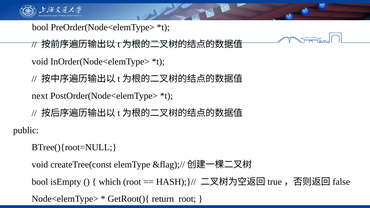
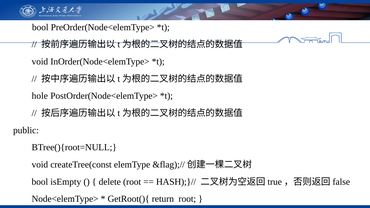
next: next -> hole (40, 96)
which: which -> delete (110, 182)
